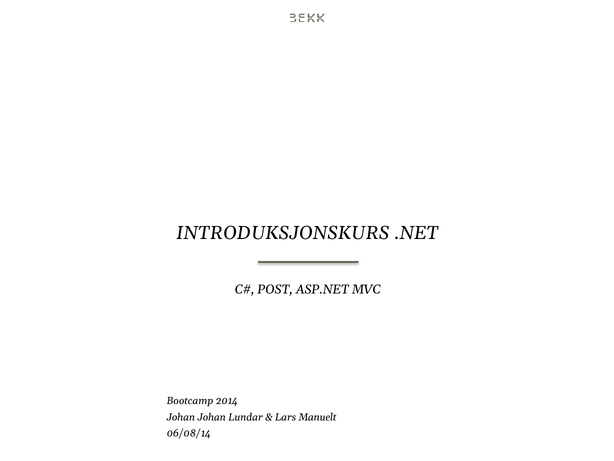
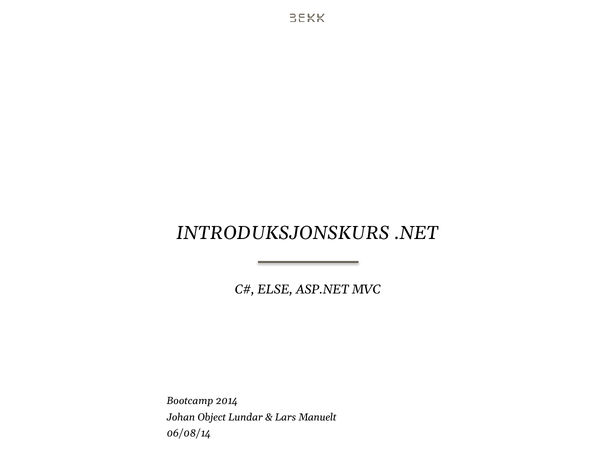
POST: POST -> ELSE (275, 289)
Johan Johan: Johan -> Object (212, 417)
